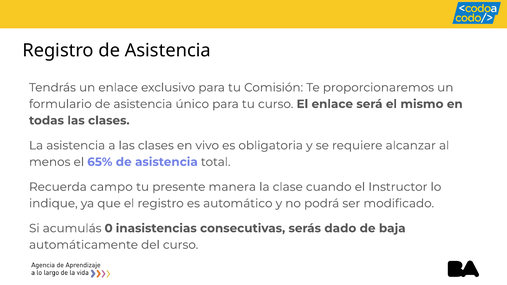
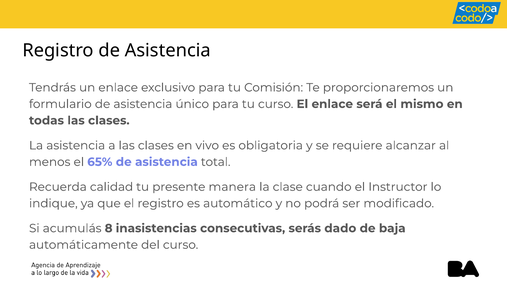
campo: campo -> calidad (112, 187)
0: 0 -> 8 (109, 228)
